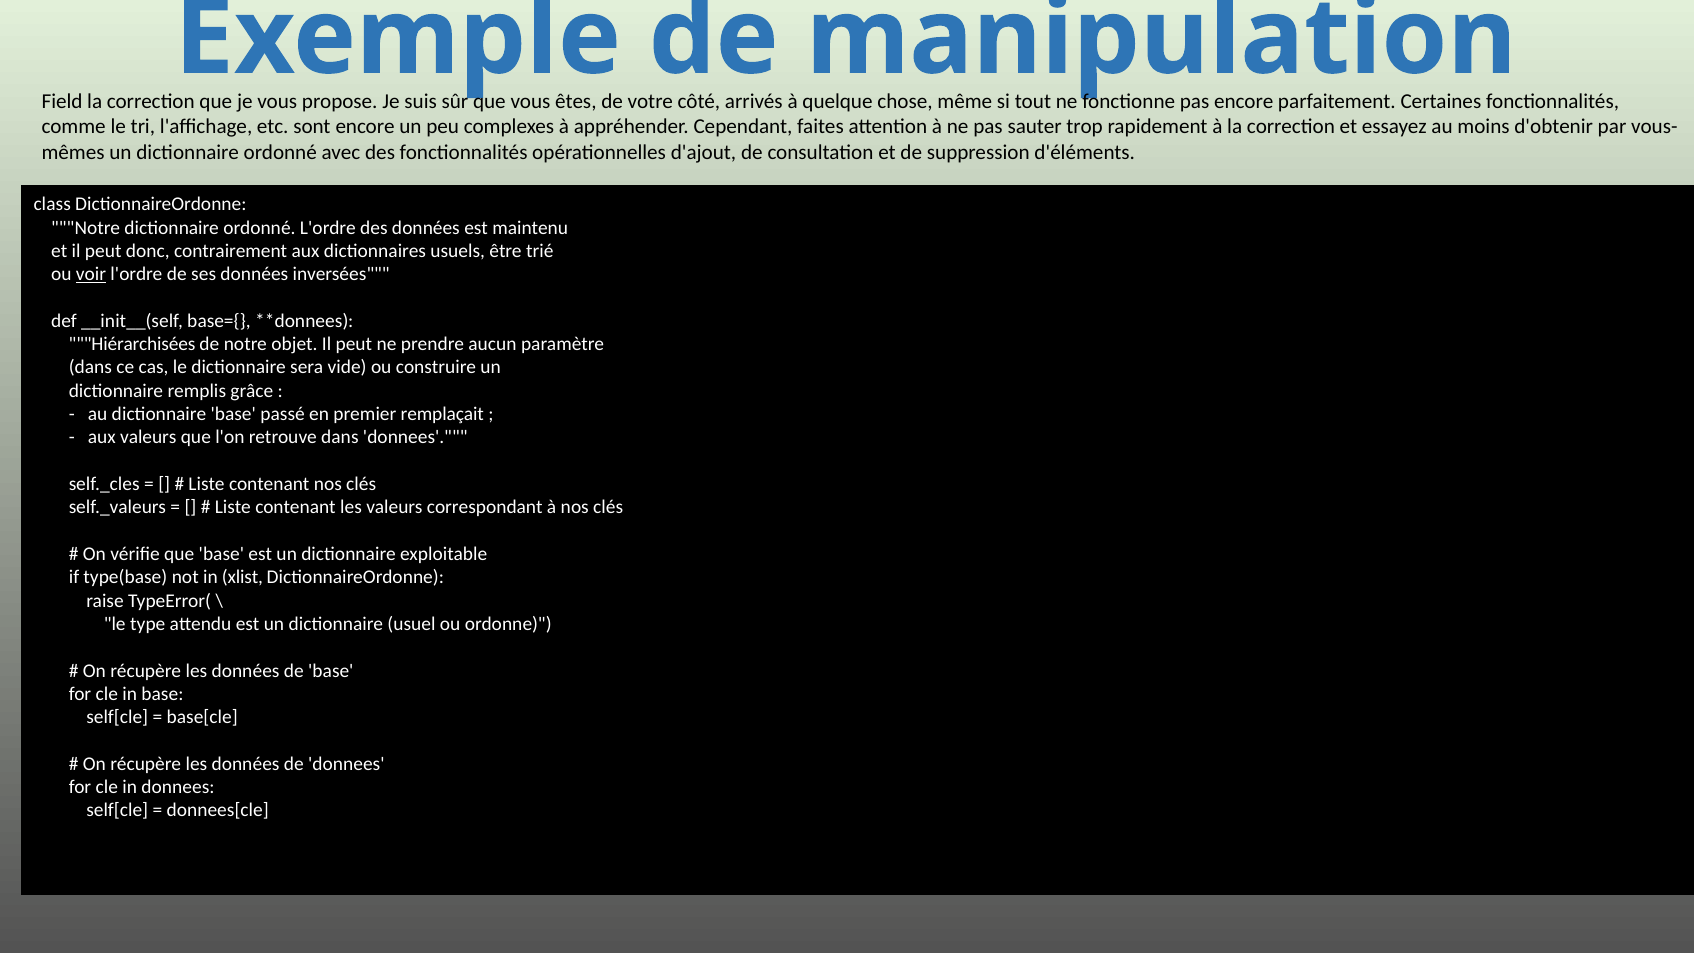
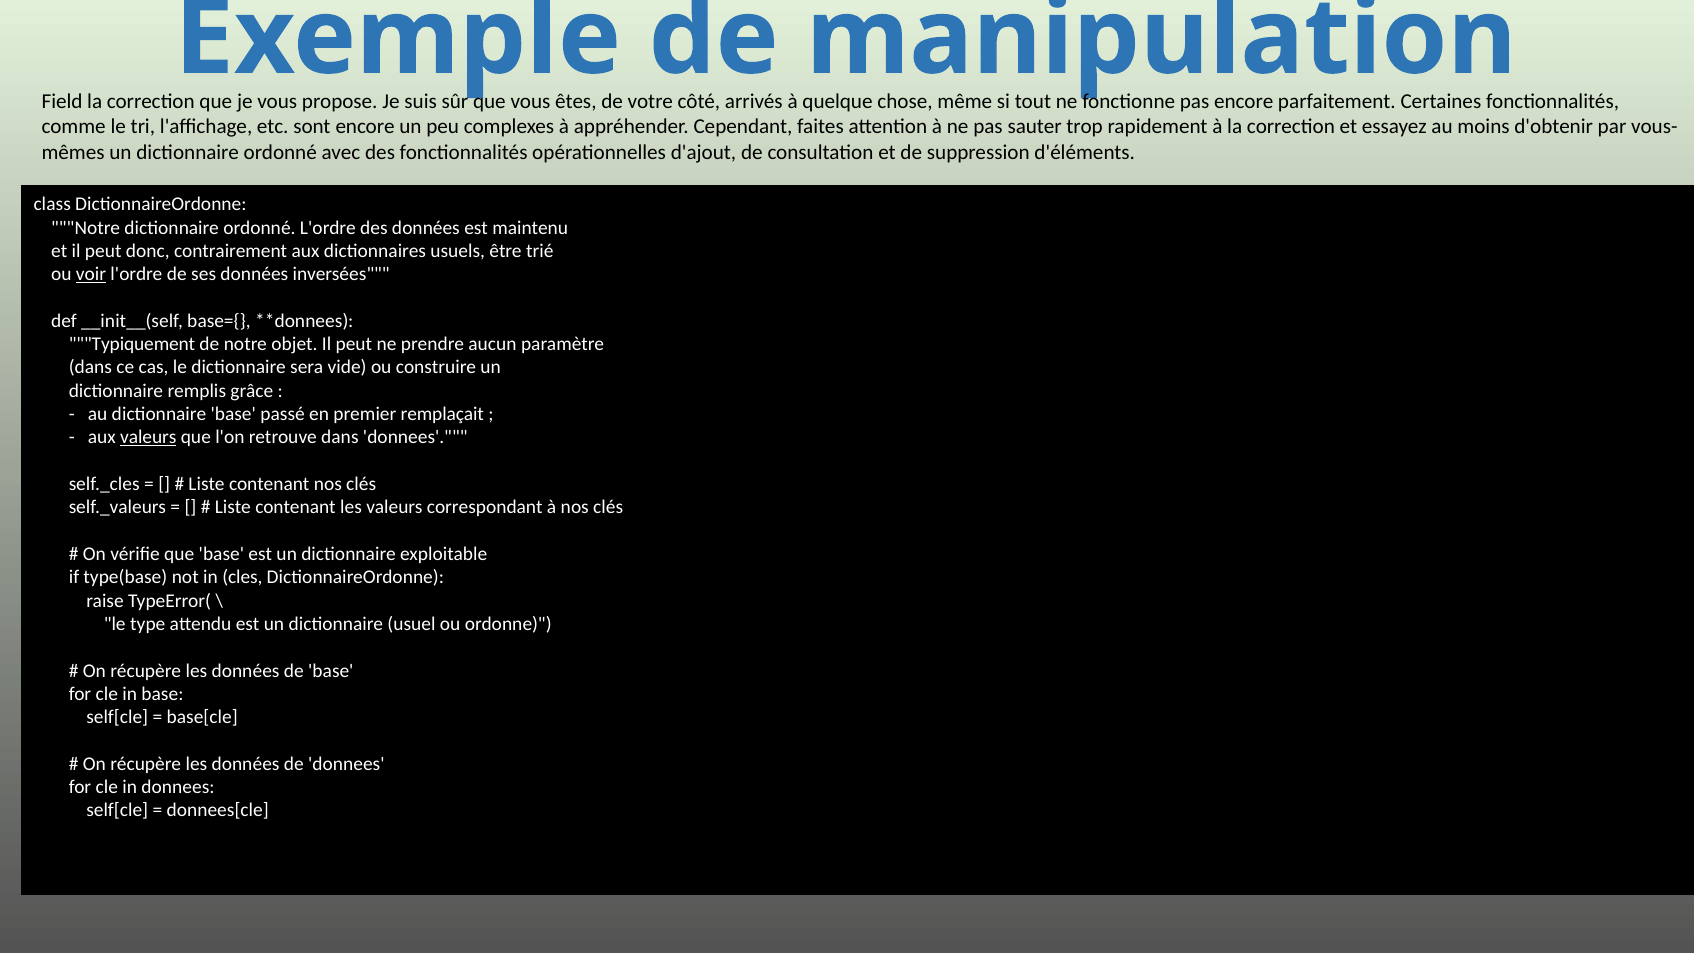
Hiérarchisées: Hiérarchisées -> Typiquement (132, 344)
valeurs underline: none -> present (148, 437)
xlist: xlist -> cles (242, 577)
